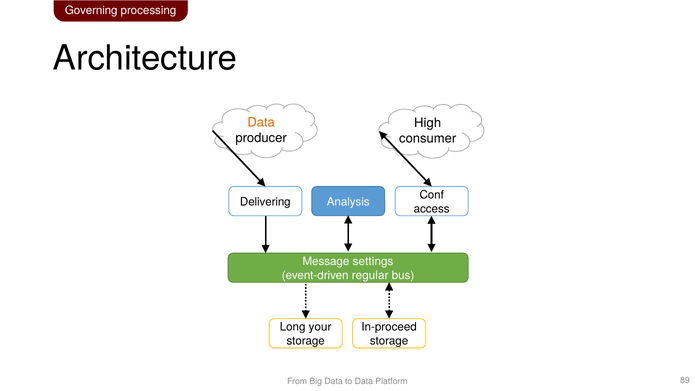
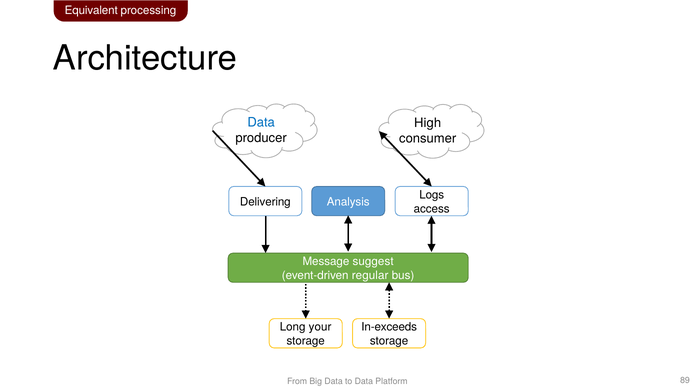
Governing: Governing -> Equivalent (91, 10)
Data colour: orange -> blue (261, 123)
Conf: Conf -> Logs (432, 195)
settings: settings -> suggest (373, 262)
In-proceed: In-proceed -> In-exceeds (389, 327)
